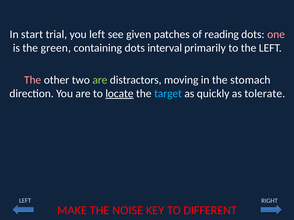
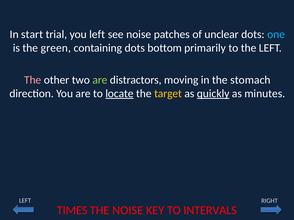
see given: given -> noise (139, 34)
reading: reading -> unclear (222, 34)
one colour: pink -> light blue (276, 34)
interval: interval -> bottom (165, 48)
target colour: light blue -> yellow (168, 94)
quickly underline: none -> present (213, 94)
tolerate: tolerate -> minutes (265, 94)
MAKE: MAKE -> TIMES (72, 211)
DIFFERENT: DIFFERENT -> INTERVALS (210, 211)
